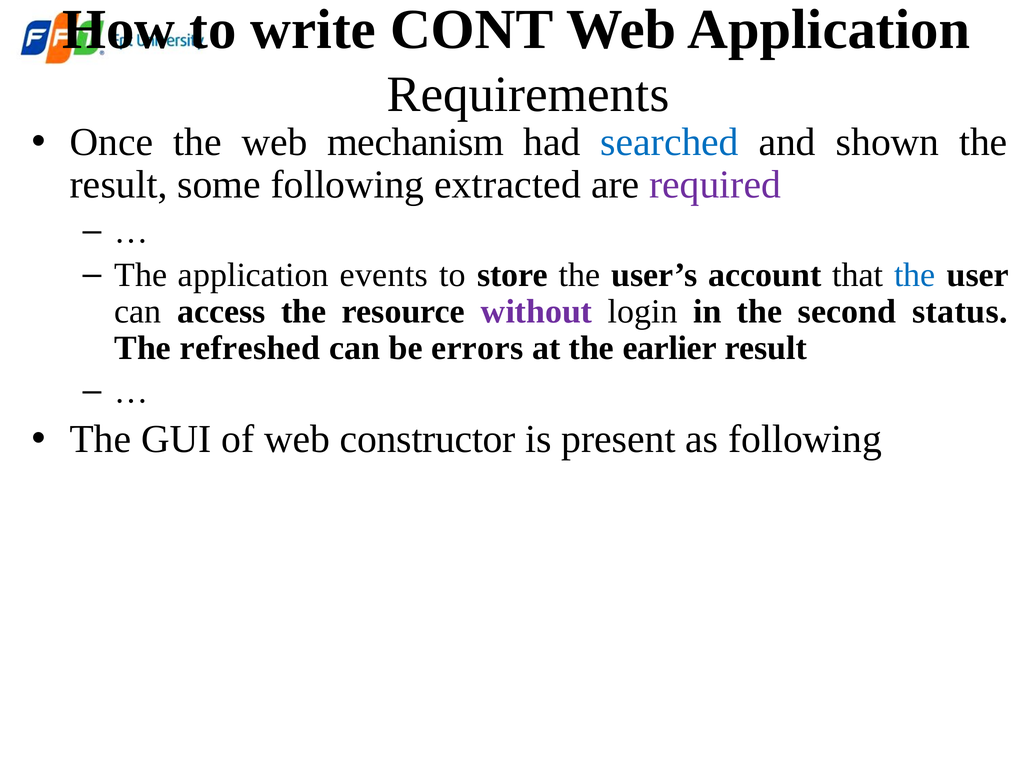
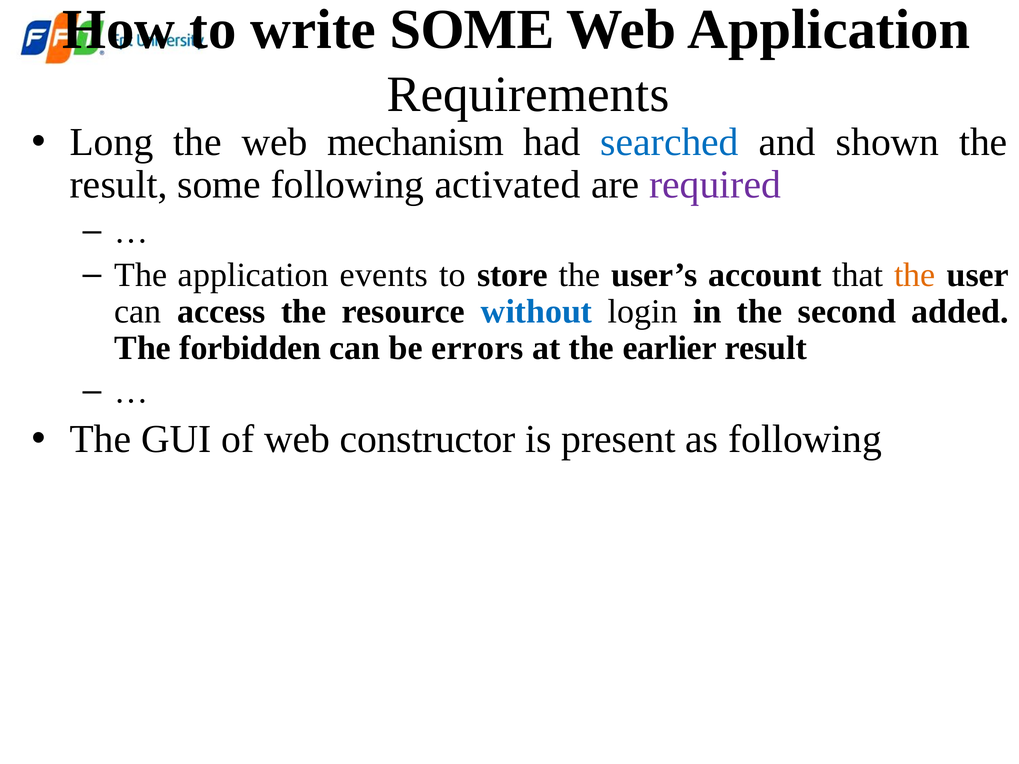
write CONT: CONT -> SOME (472, 30)
Once: Once -> Long (112, 142)
extracted: extracted -> activated (508, 185)
the colour: blue -> orange (915, 275)
without colour: purple -> blue (537, 312)
status: status -> added (960, 312)
refreshed: refreshed -> forbidden (250, 348)
